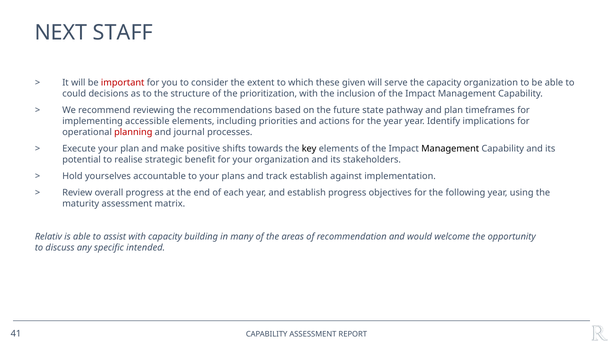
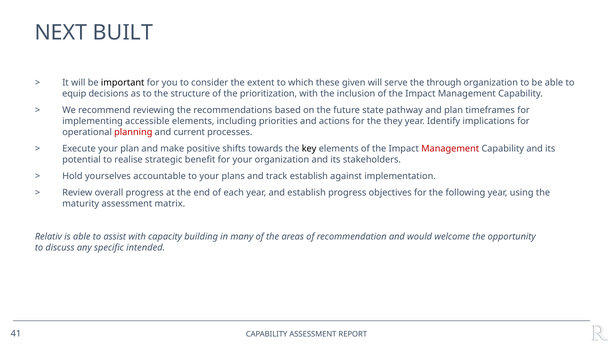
STAFF: STAFF -> BUILT (123, 33)
important colour: red -> black (123, 83)
the capacity: capacity -> through (444, 83)
could: could -> equip (74, 94)
the year: year -> they (393, 121)
journal: journal -> current (189, 132)
Management colour: black -> red (450, 149)
